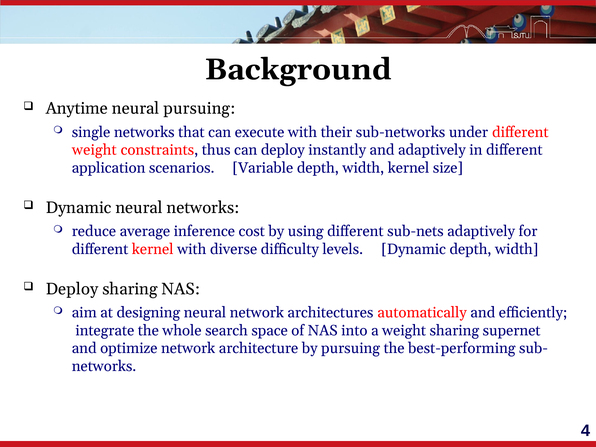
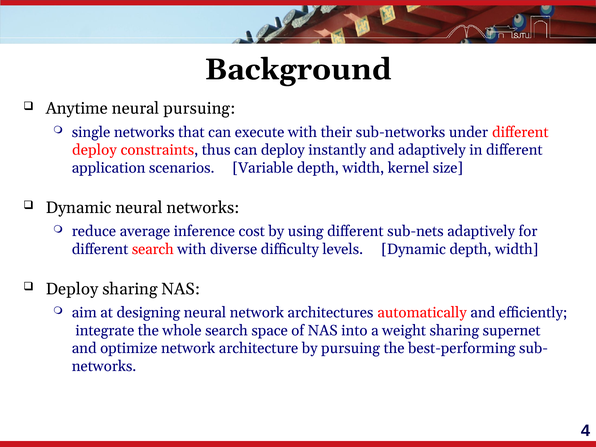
weight: weight -> deploy (94, 150)
different kernel: kernel -> search (153, 249)
